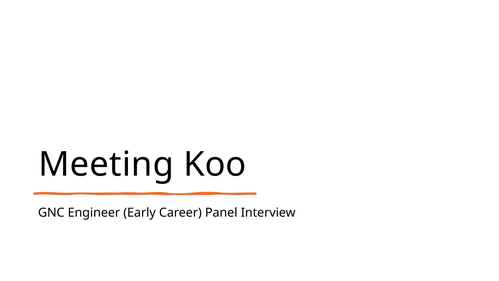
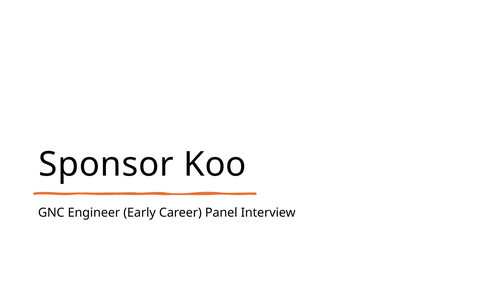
Meeting: Meeting -> Sponsor (106, 164)
